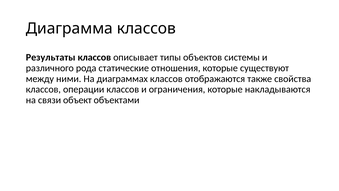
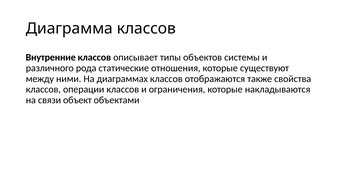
Результаты: Результаты -> Внутренние (51, 57)
